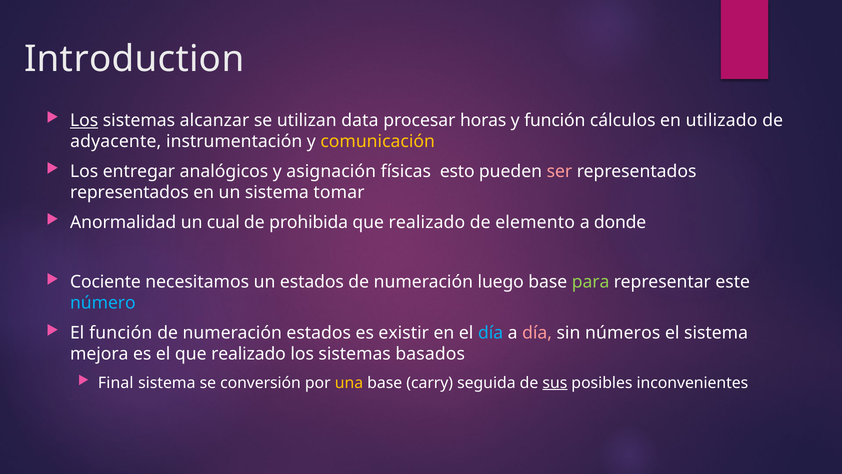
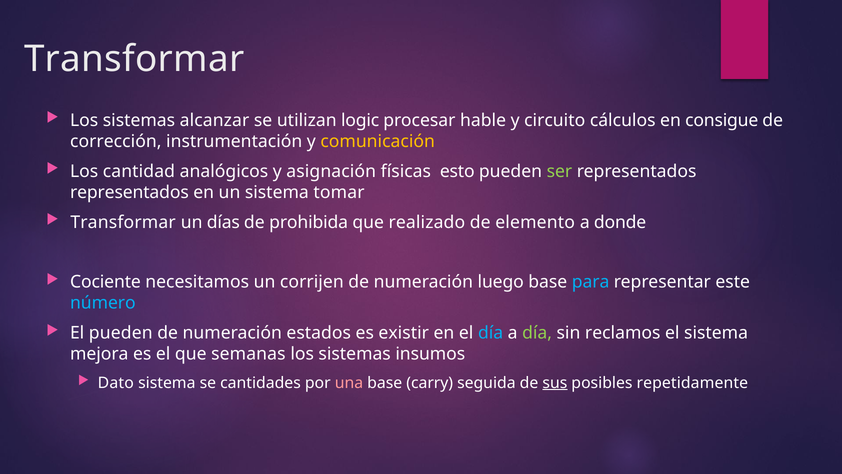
Introduction: Introduction -> Transformar (134, 59)
Los underline: present -> none (84, 120)
data: data -> logic (360, 120)
horas: horas -> hable (483, 120)
y función: función -> circuito (555, 120)
utilizado: utilizado -> consigue (722, 120)
adyacente: adyacente -> corrección (116, 141)
entregar: entregar -> cantidad (139, 171)
ser colour: pink -> light green (559, 171)
Anormalidad: Anormalidad -> Transformar (123, 222)
cual: cual -> días (223, 222)
un estados: estados -> corrijen (312, 282)
para colour: light green -> light blue (591, 282)
El función: función -> pueden (121, 333)
día colour: pink -> light green (537, 333)
números: números -> reclamos (623, 333)
el que realizado: realizado -> semanas (248, 354)
basados: basados -> insumos (430, 354)
Final: Final -> Dato (116, 383)
conversión: conversión -> cantidades (260, 383)
una colour: yellow -> pink (349, 383)
inconvenientes: inconvenientes -> repetidamente (692, 383)
